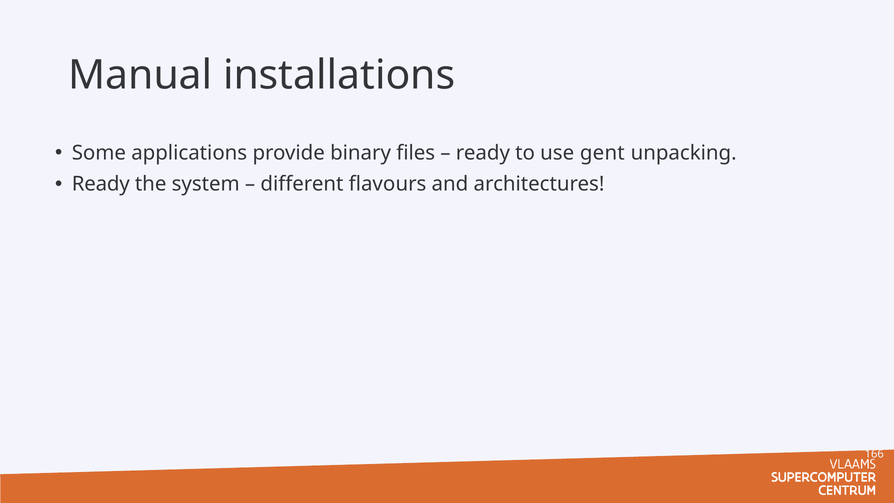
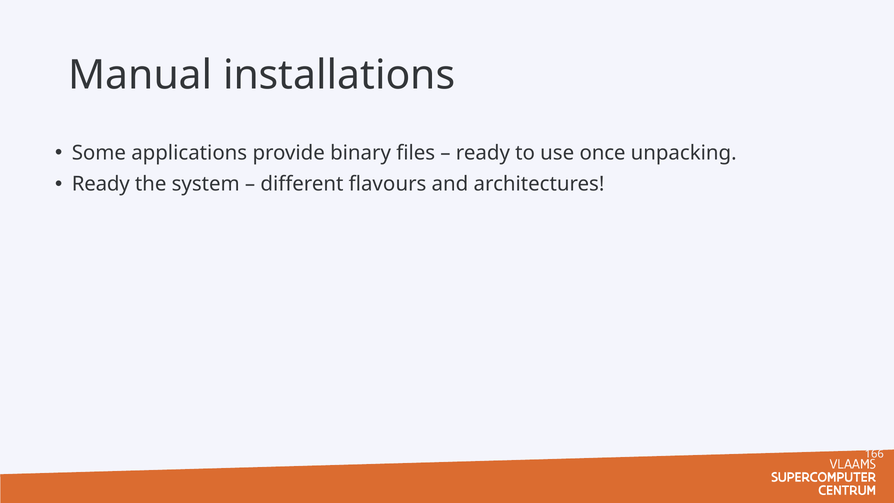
gent: gent -> once (603, 153)
